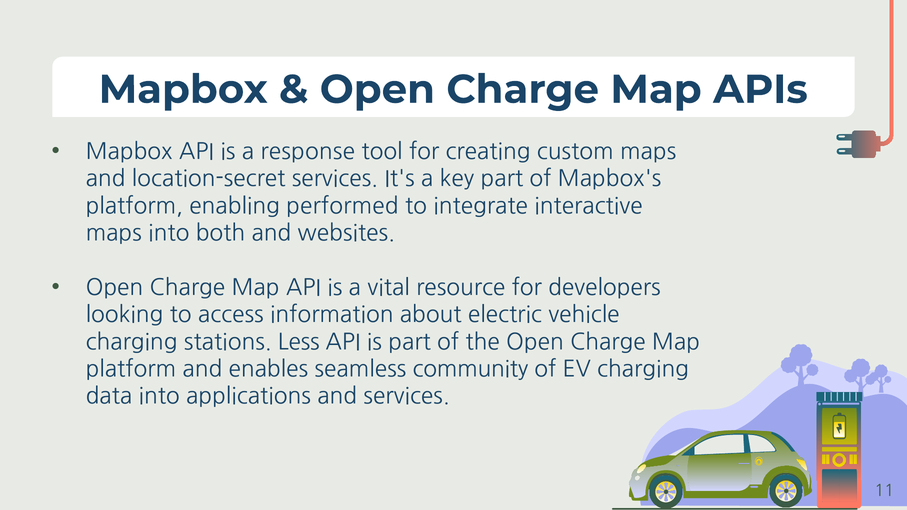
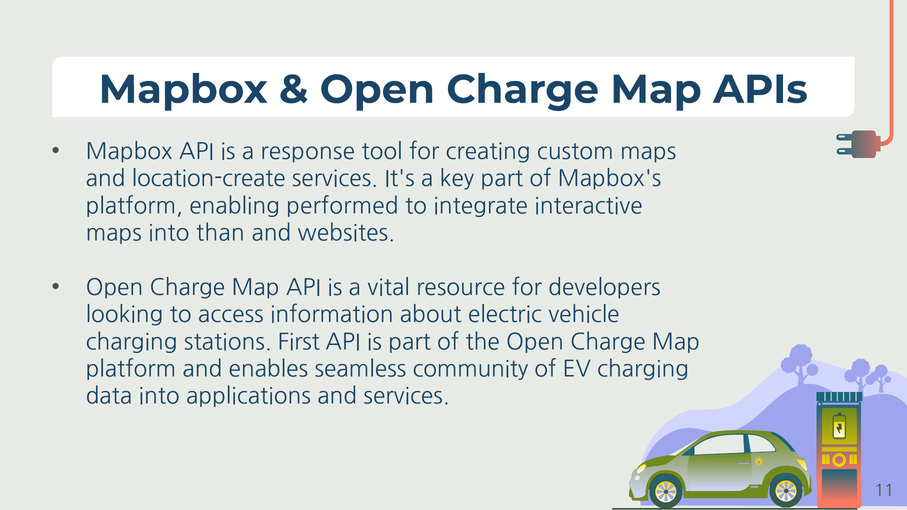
location-secret: location-secret -> location-create (209, 179)
both: both -> than (220, 233)
Less: Less -> First (299, 342)
